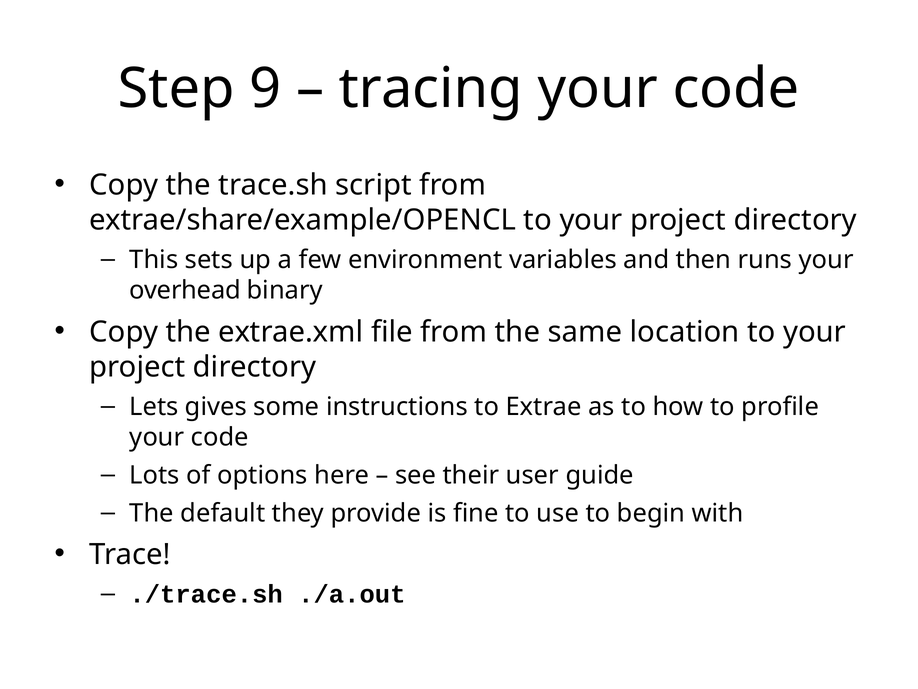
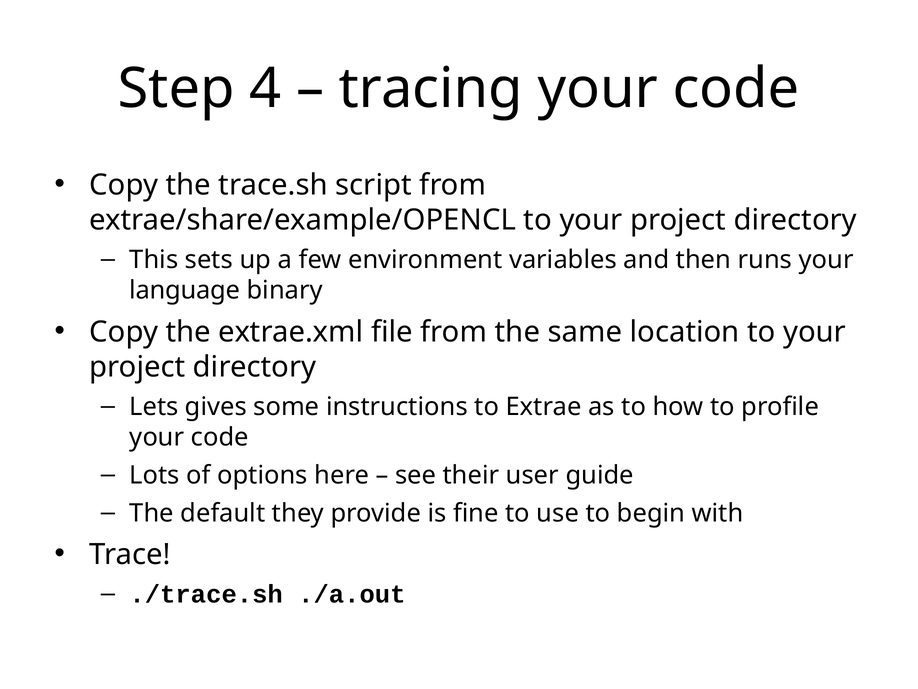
9: 9 -> 4 (265, 89)
overhead: overhead -> language (185, 290)
